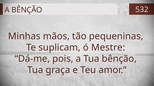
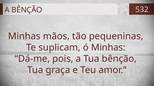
ó Mestre: Mestre -> Minhas (108, 48)
